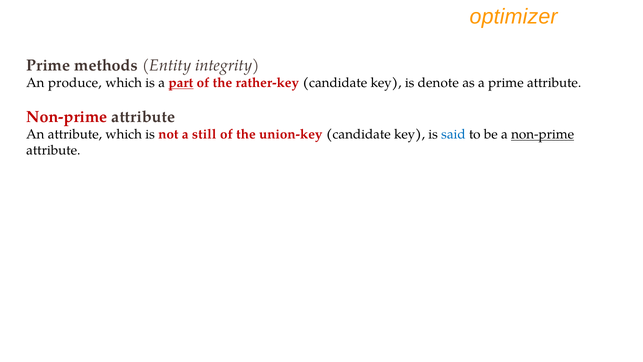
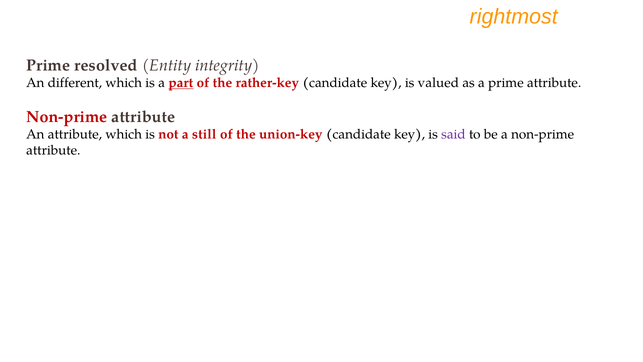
optimizer: optimizer -> rightmost (514, 17)
methods: methods -> resolved (106, 65)
produce: produce -> different (75, 83)
denote: denote -> valued (438, 83)
said colour: blue -> purple (453, 134)
non-prime underline: present -> none (543, 134)
